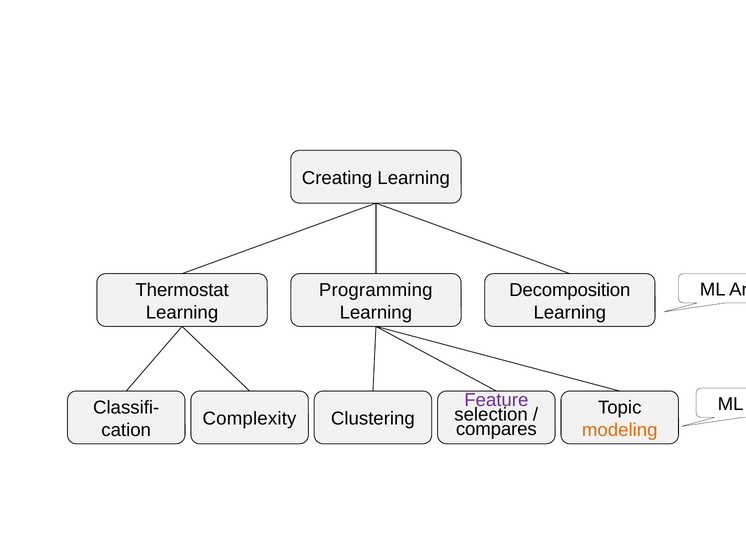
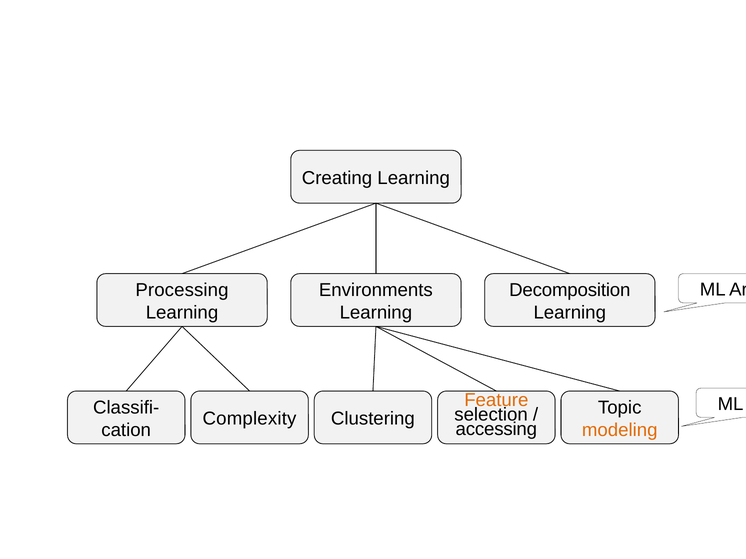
Thermostat: Thermostat -> Processing (182, 290)
Programming: Programming -> Environments (376, 290)
Feature colour: purple -> orange (496, 401)
compares: compares -> accessing (496, 430)
